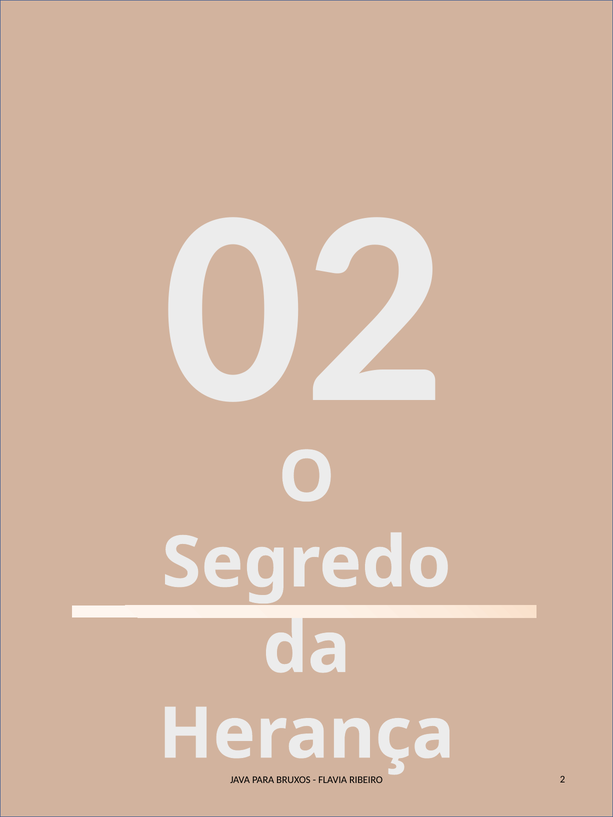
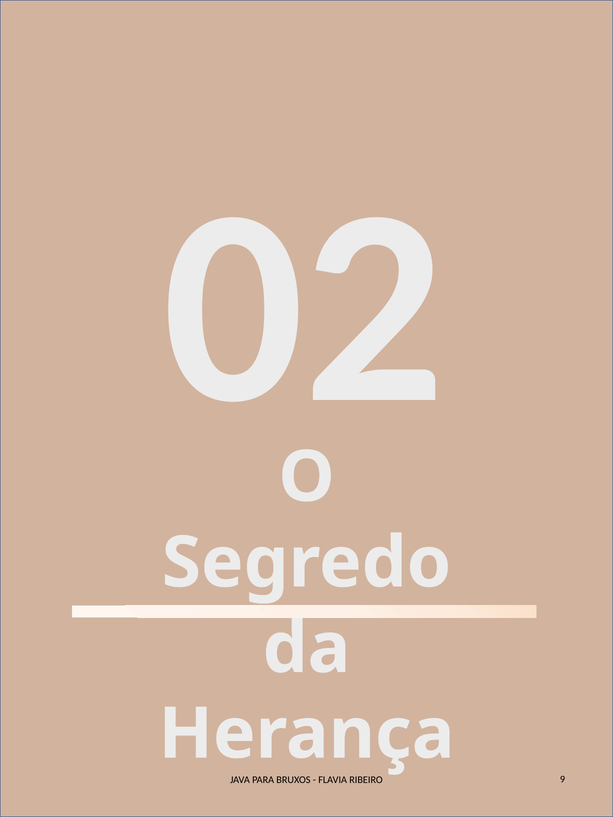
2: 2 -> 9 (562, 780)
